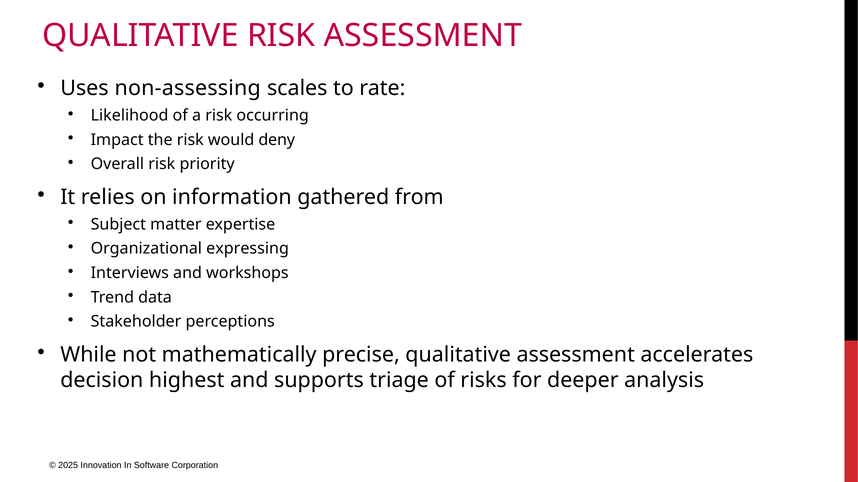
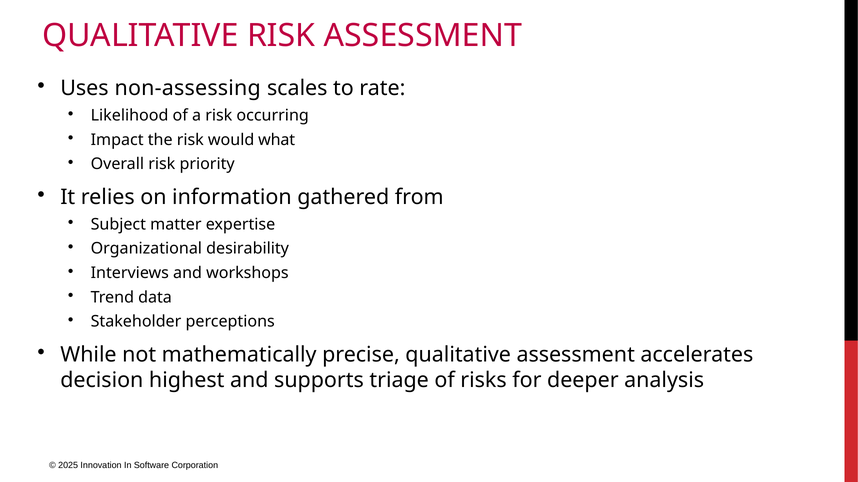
deny: deny -> what (277, 140)
expressing: expressing -> desirability (248, 249)
